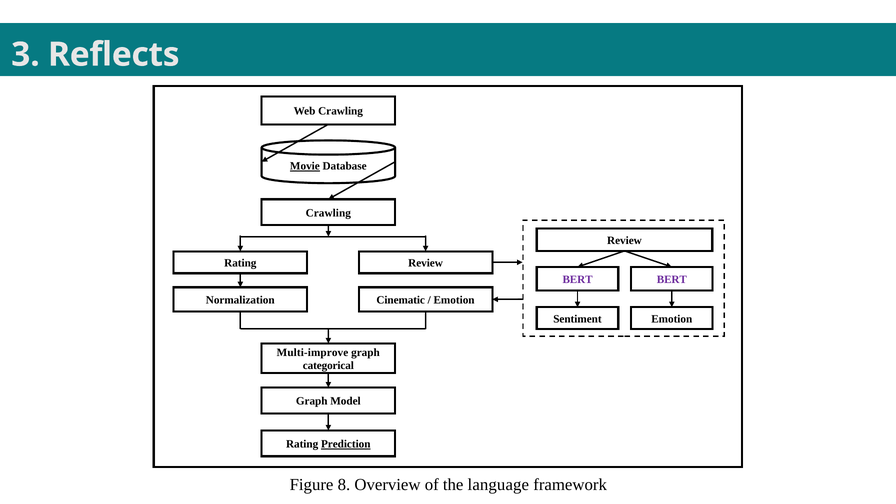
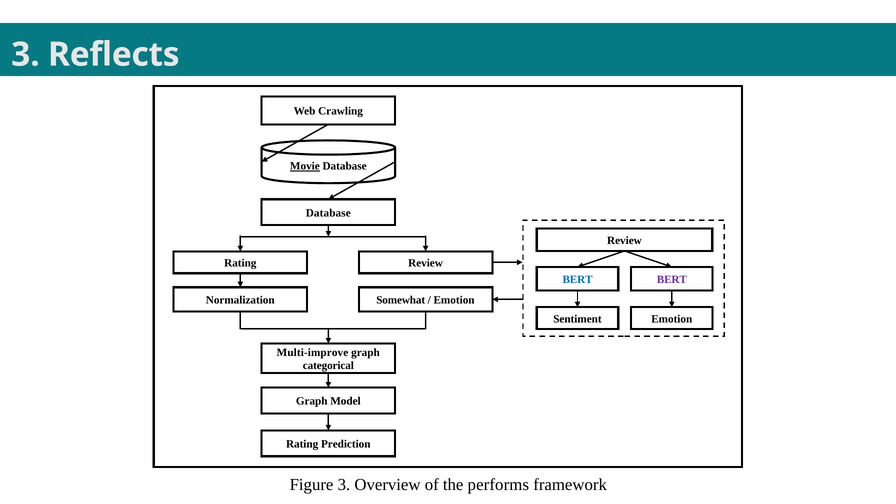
Crawling: Crawling -> Database (328, 213)
BERT colour: purple -> blue (578, 280)
Cinematic: Cinematic -> Somewhat (401, 300)
Prediction underline: present -> none (346, 444)
Figure 8: 8 -> 3 (344, 484)
language: language -> performs (498, 484)
